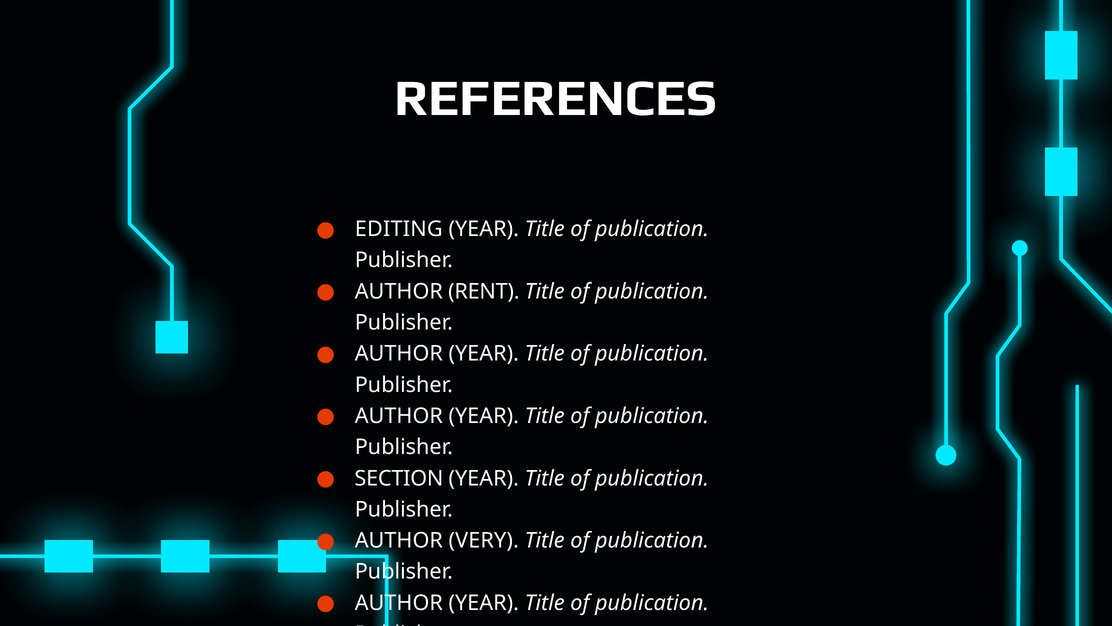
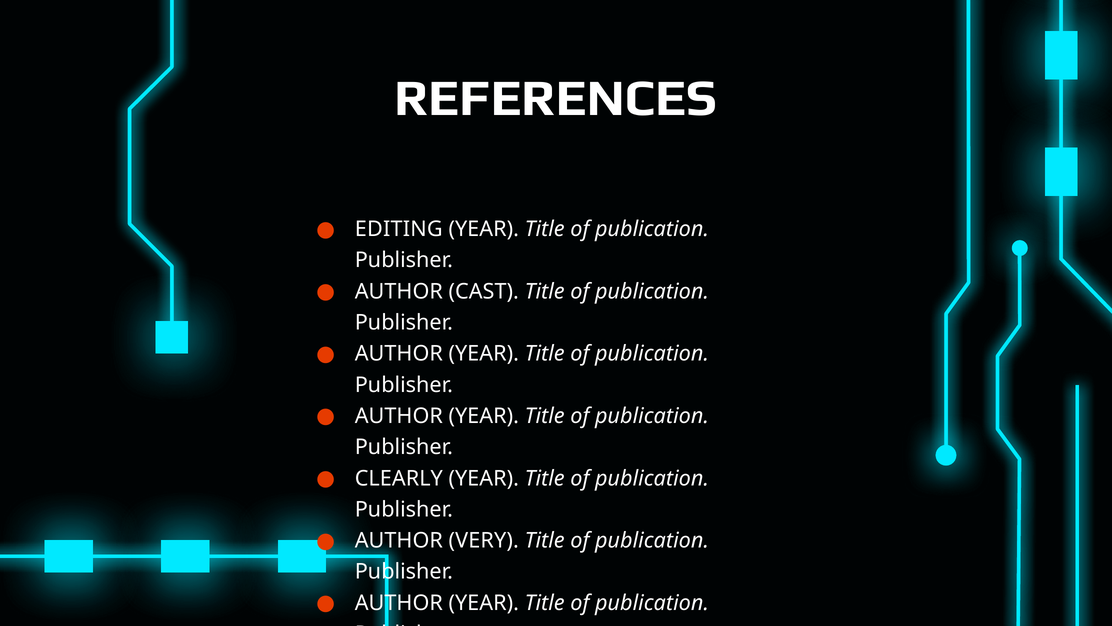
RENT: RENT -> CAST (484, 291)
SECTION: SECTION -> CLEARLY (399, 478)
